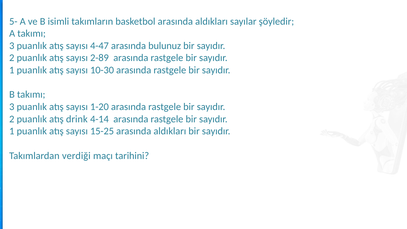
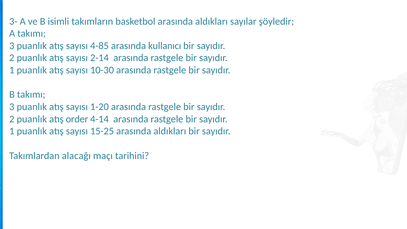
5-: 5- -> 3- (13, 21)
4-47: 4-47 -> 4-85 (99, 46)
bulunuz: bulunuz -> kullanıcı (165, 46)
2-89: 2-89 -> 2-14 (99, 58)
drink: drink -> order (77, 119)
verdiği: verdiği -> alacağı (76, 156)
